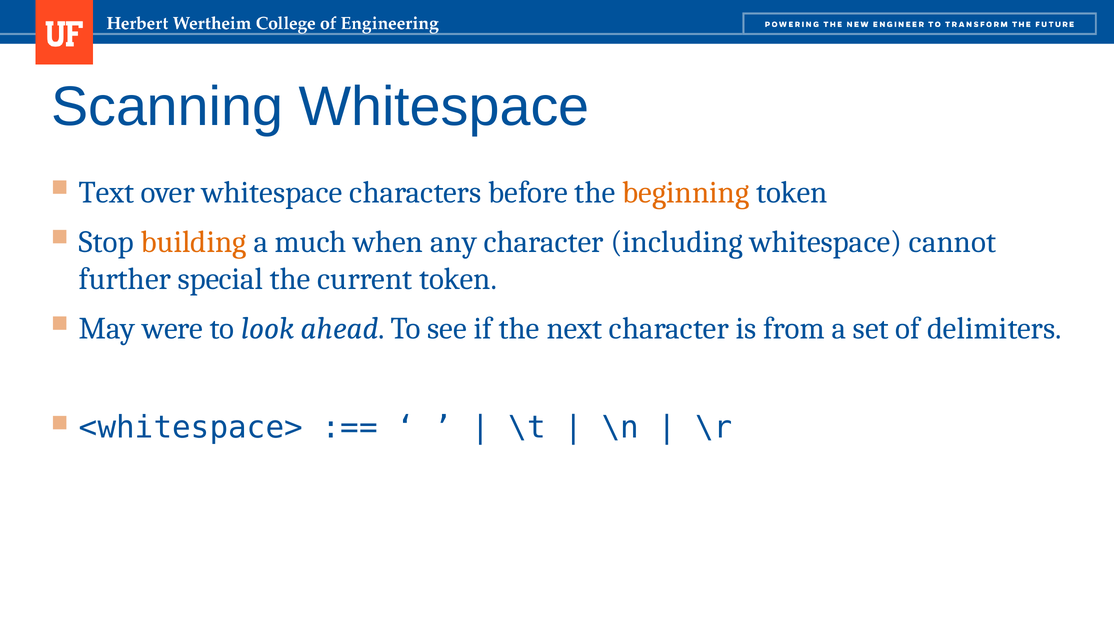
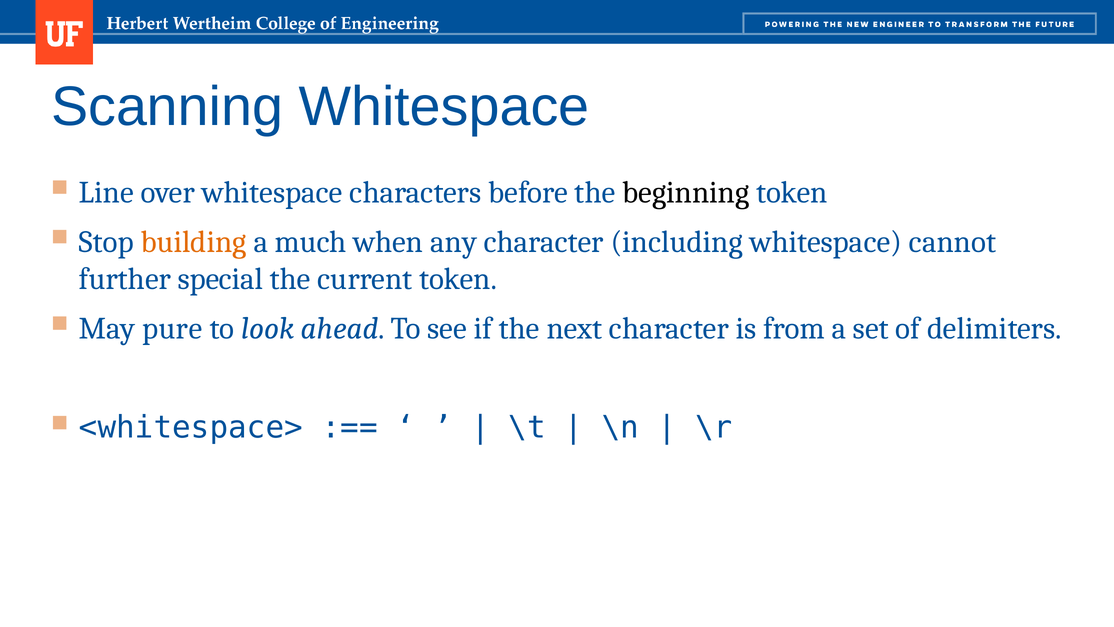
Text: Text -> Line (106, 192)
beginning colour: orange -> black (686, 192)
were: were -> pure (172, 328)
